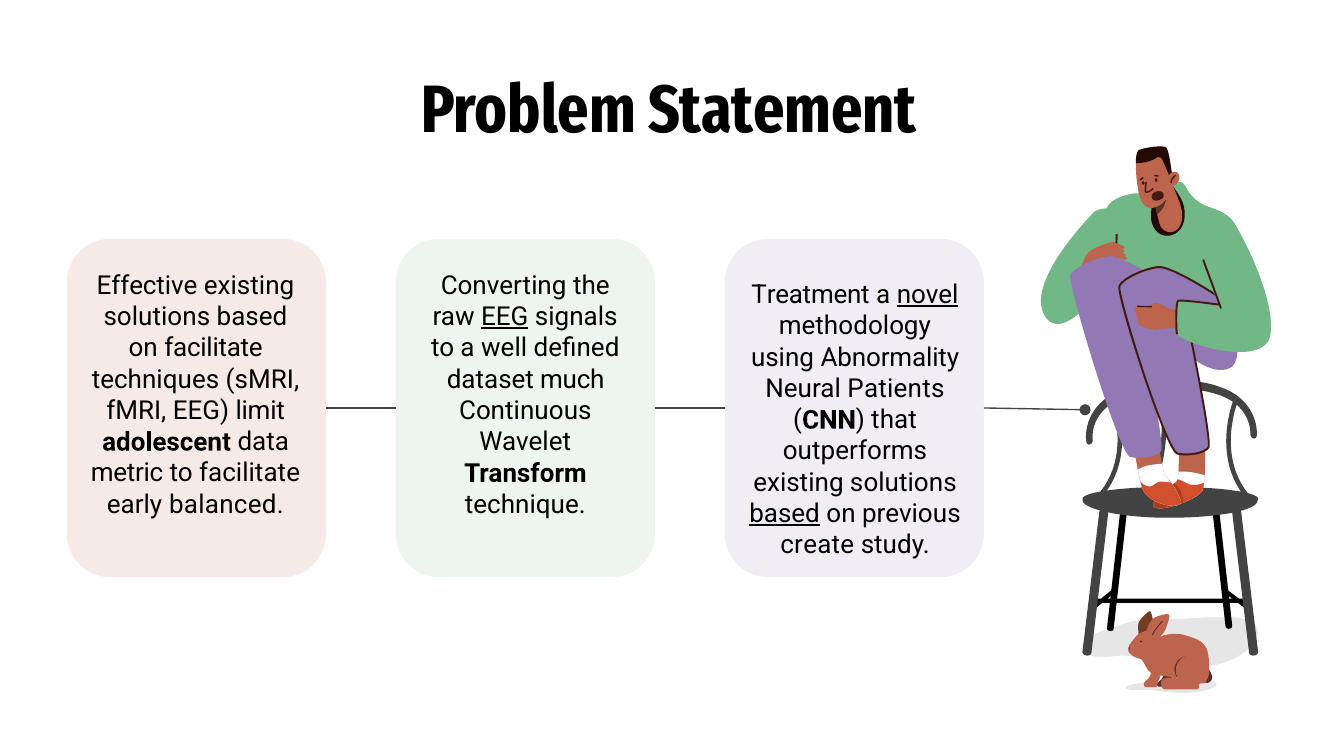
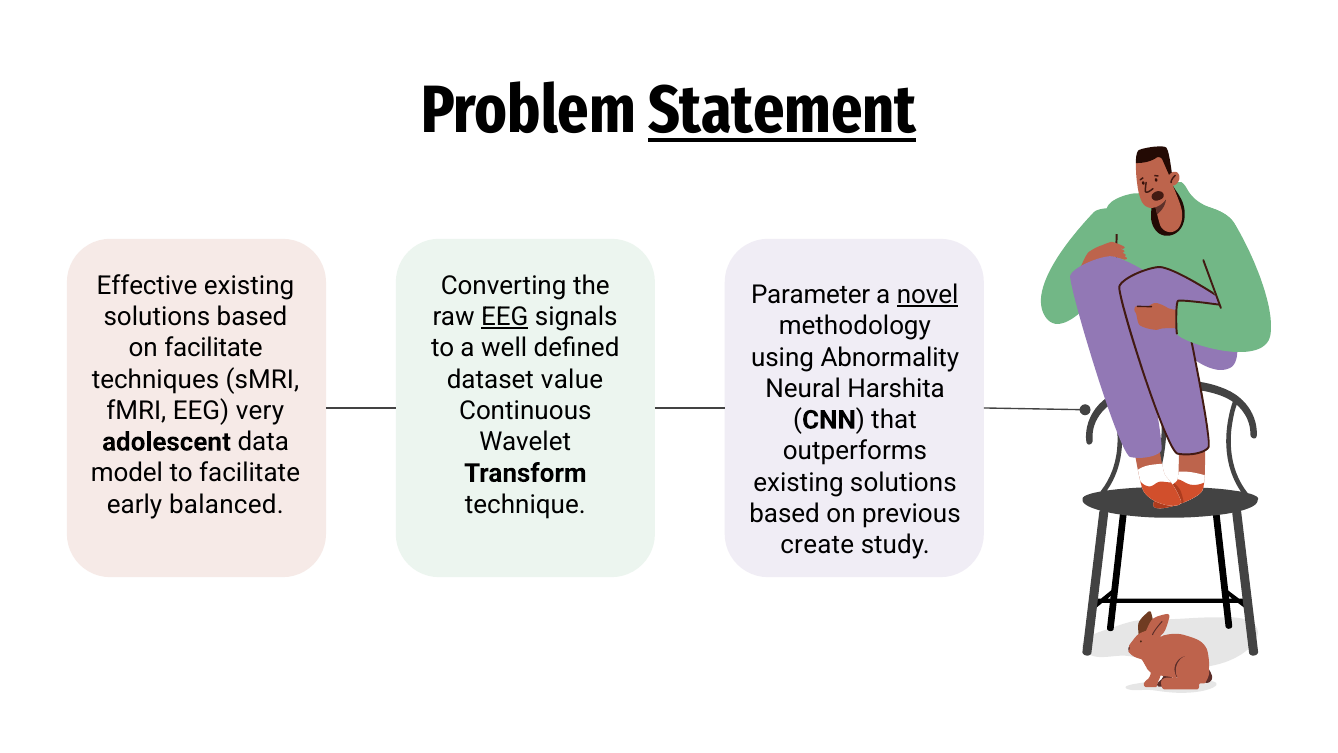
Statement underline: none -> present (782, 111)
Treatment: Treatment -> Parameter (811, 295)
much: much -> value (572, 379)
Patients: Patients -> Harshita (896, 389)
limit: limit -> very (260, 411)
metric: metric -> model (127, 473)
based underline: present -> none (785, 514)
